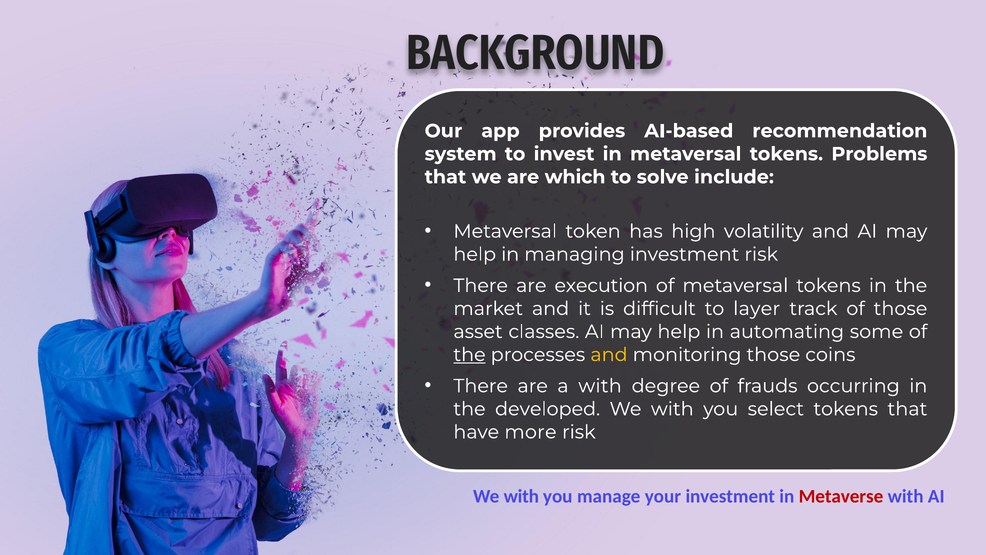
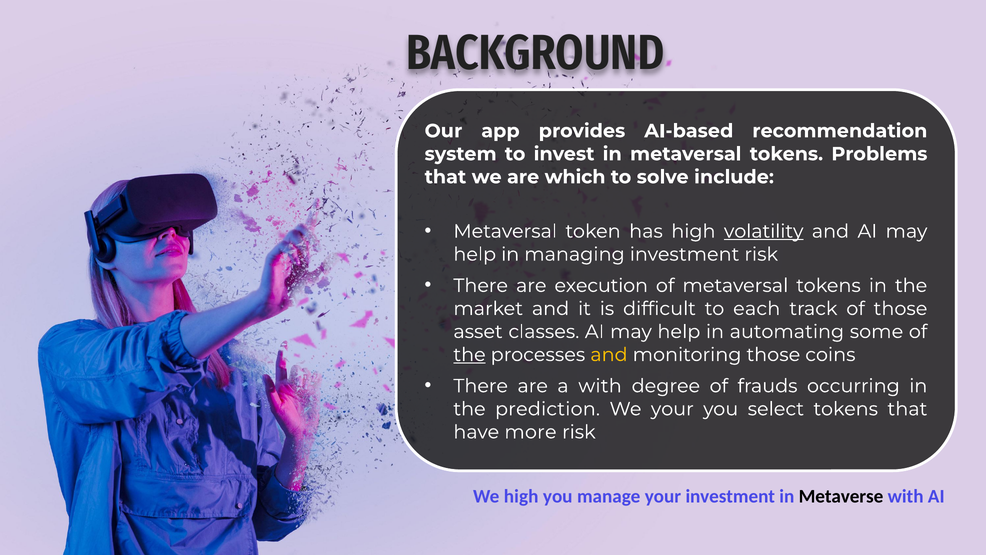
volatility underline: none -> present (764, 231)
layer: layer -> each (757, 308)
developed: developed -> prediction (547, 409)
with: with -> your (672, 409)
with: with -> high (521, 496)
Metaverse colour: red -> black (841, 496)
